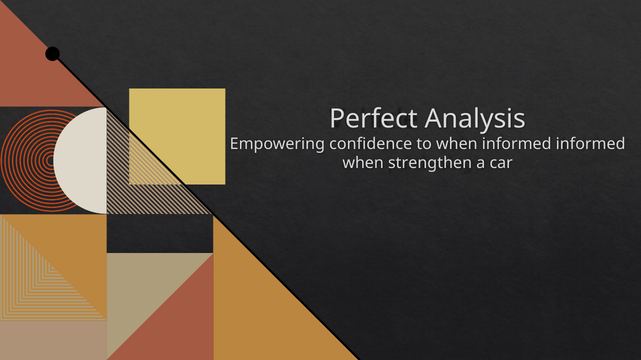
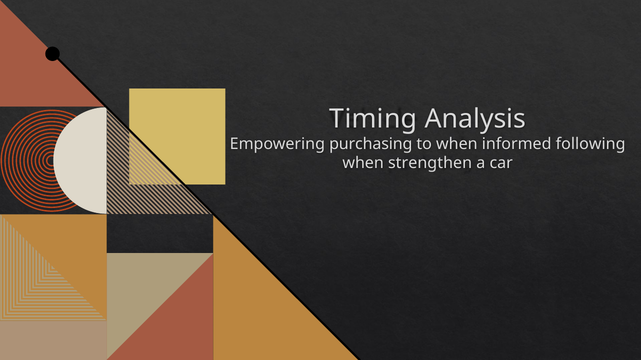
Perfect: Perfect -> Timing (373, 119)
confidence: confidence -> purchasing (371, 144)
informed informed: informed -> following (591, 144)
